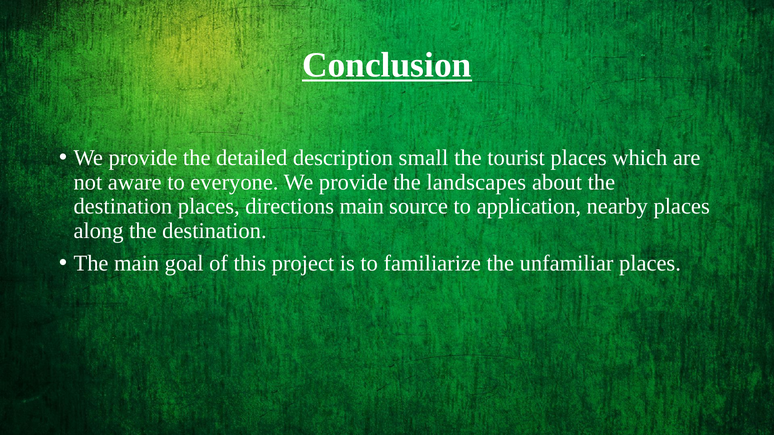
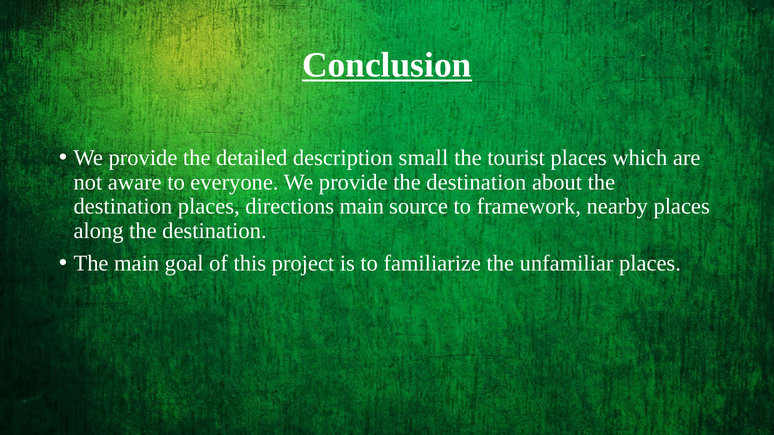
provide the landscapes: landscapes -> destination (476, 182)
application: application -> framework (529, 207)
